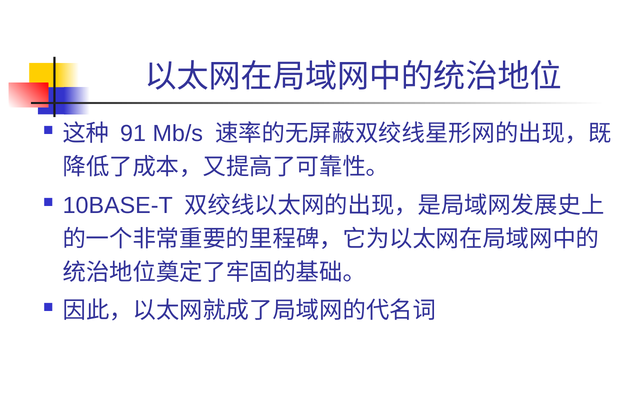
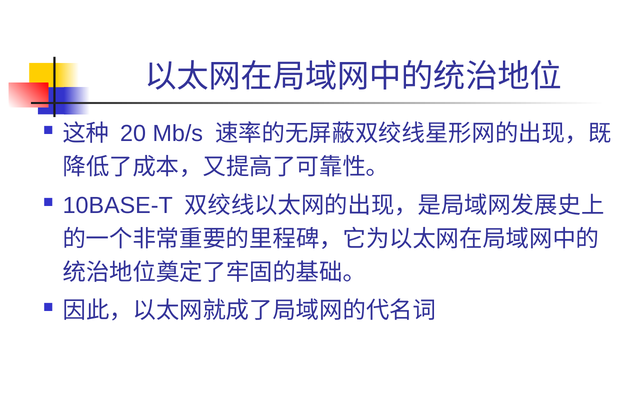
91: 91 -> 20 (133, 134)
